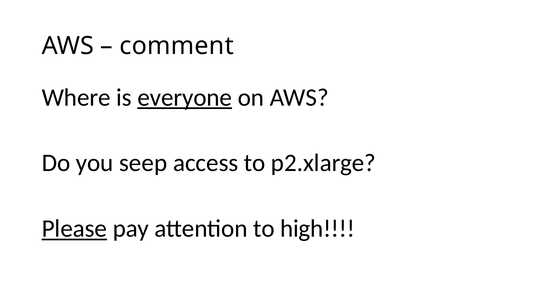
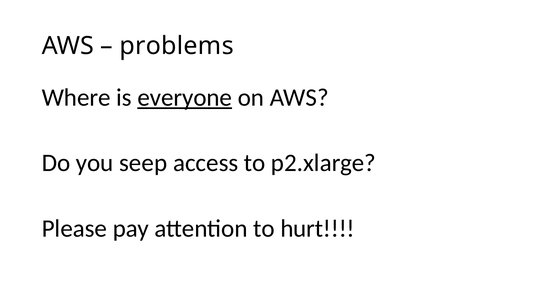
comment: comment -> problems (177, 46)
Please underline: present -> none (74, 228)
high: high -> hurt (318, 228)
